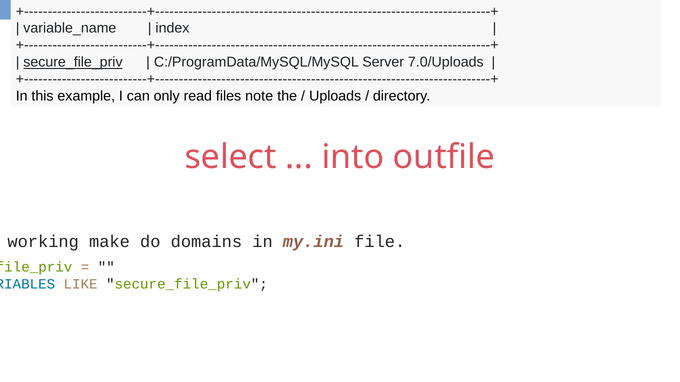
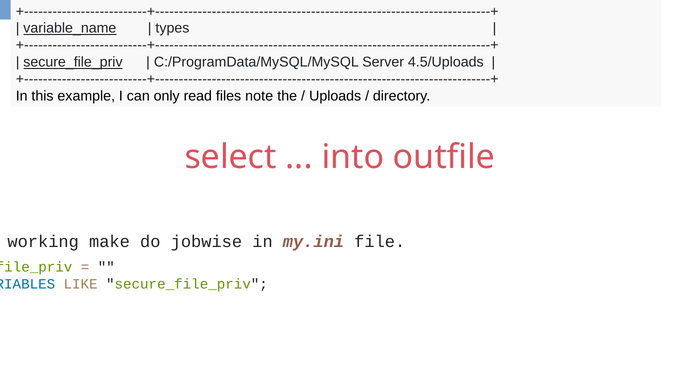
variable_name underline: none -> present (70, 28)
index: index -> types (172, 28)
7.0/Uploads: 7.0/Uploads -> 4.5/Uploads (446, 62)
domains: domains -> jobwise (206, 242)
